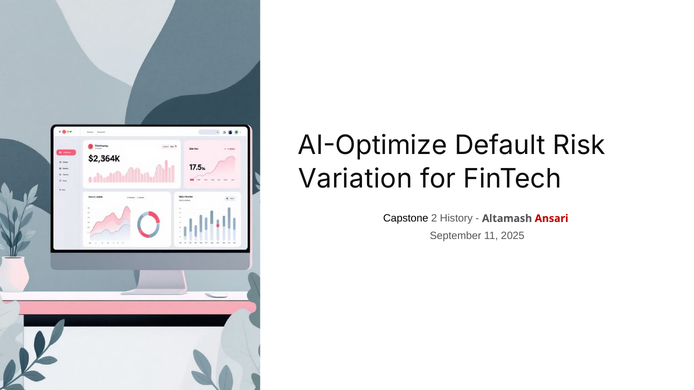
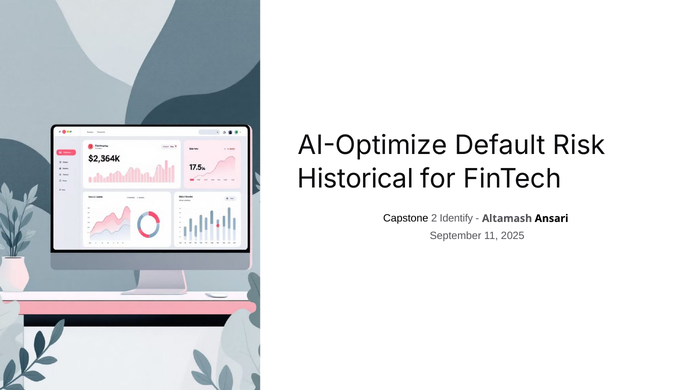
Variation: Variation -> Historical (356, 179)
History: History -> Identify (456, 219)
Ansari colour: red -> black (552, 219)
